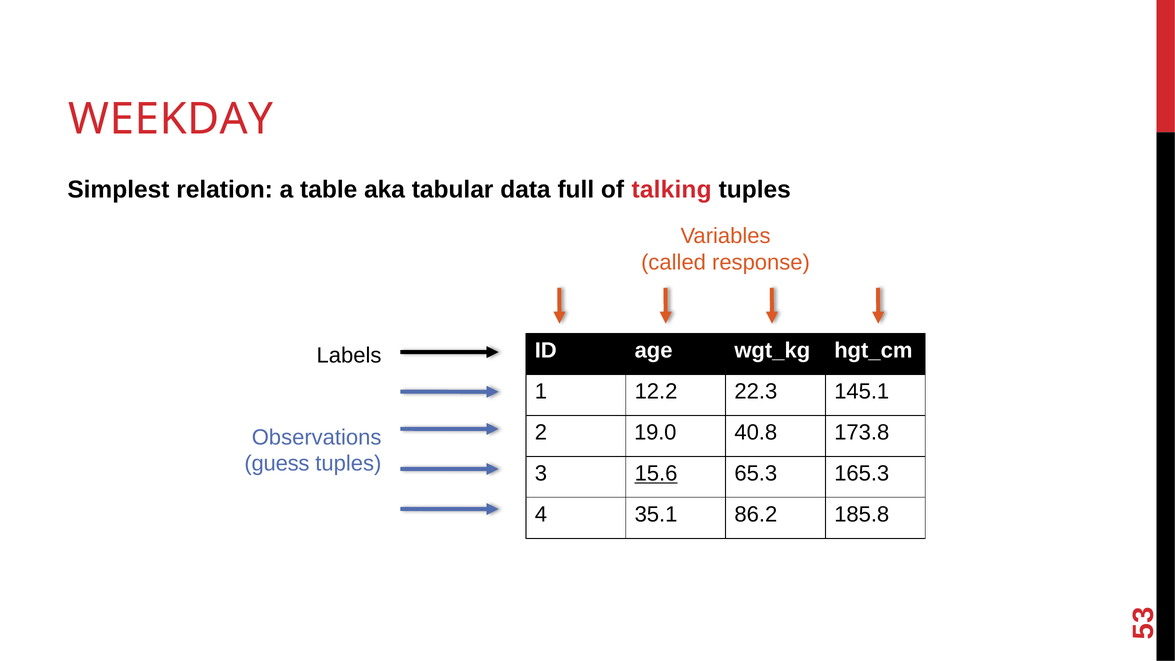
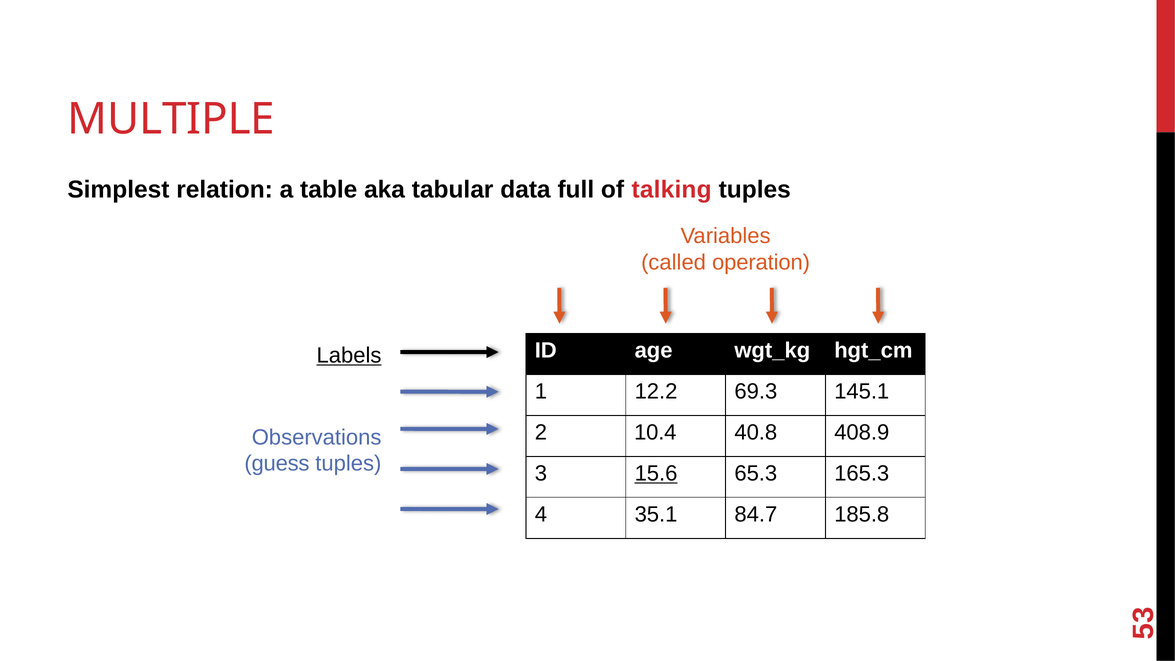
WEEKDAY: WEEKDAY -> MULTIPLE (171, 119)
response: response -> operation (761, 262)
Labels underline: none -> present (349, 355)
22.3: 22.3 -> 69.3 (756, 392)
19.0: 19.0 -> 10.4 (655, 433)
173.8: 173.8 -> 408.9 (862, 433)
86.2: 86.2 -> 84.7 (756, 514)
